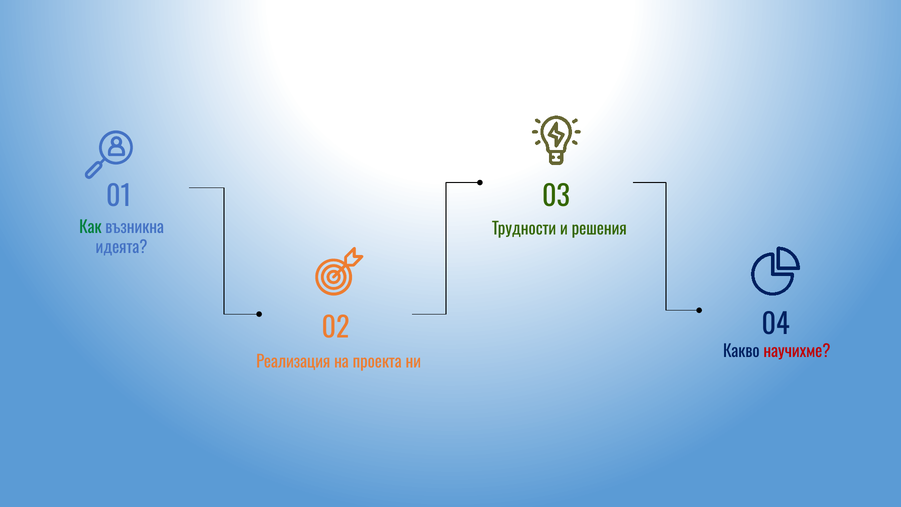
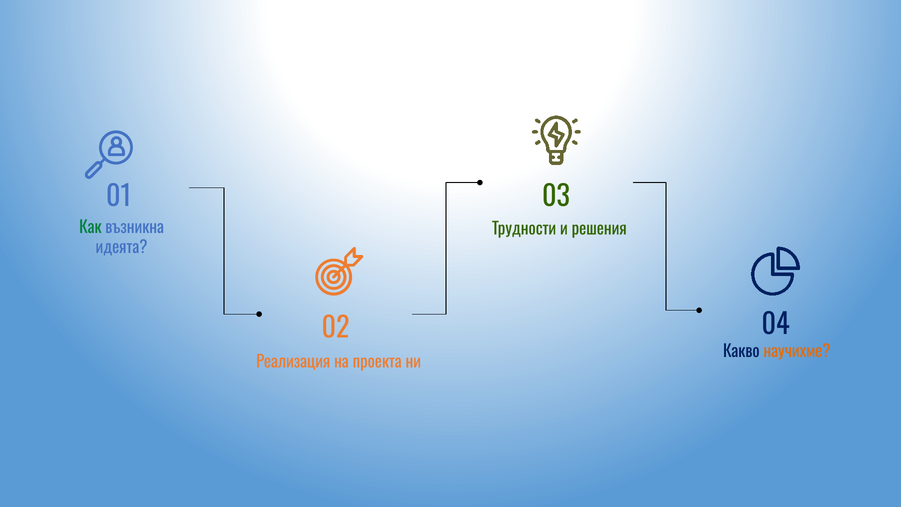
научихме colour: red -> orange (797, 352)
